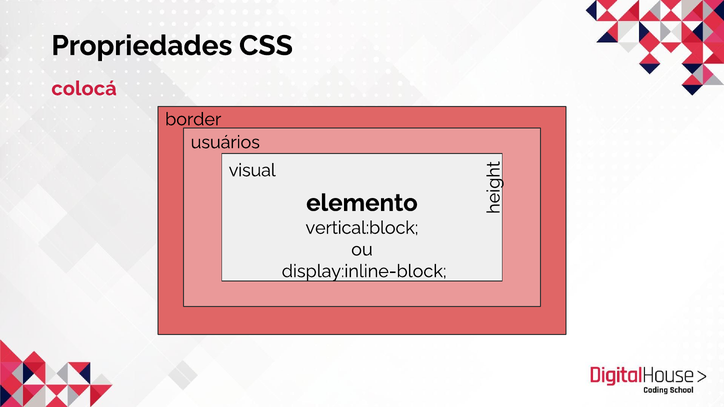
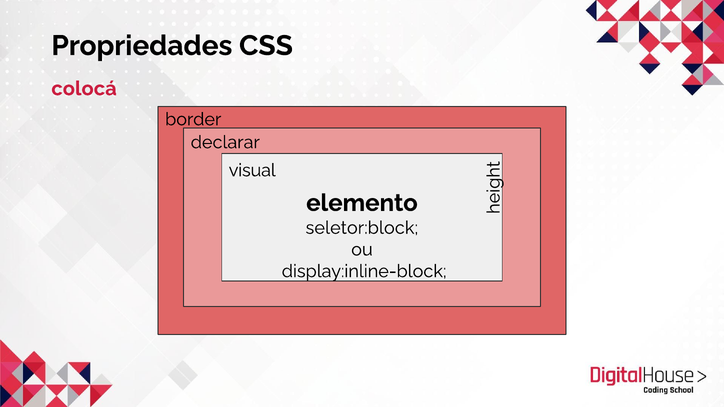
usuários: usuários -> declarar (225, 142)
vertical:block: vertical:block -> seletor:block (362, 228)
